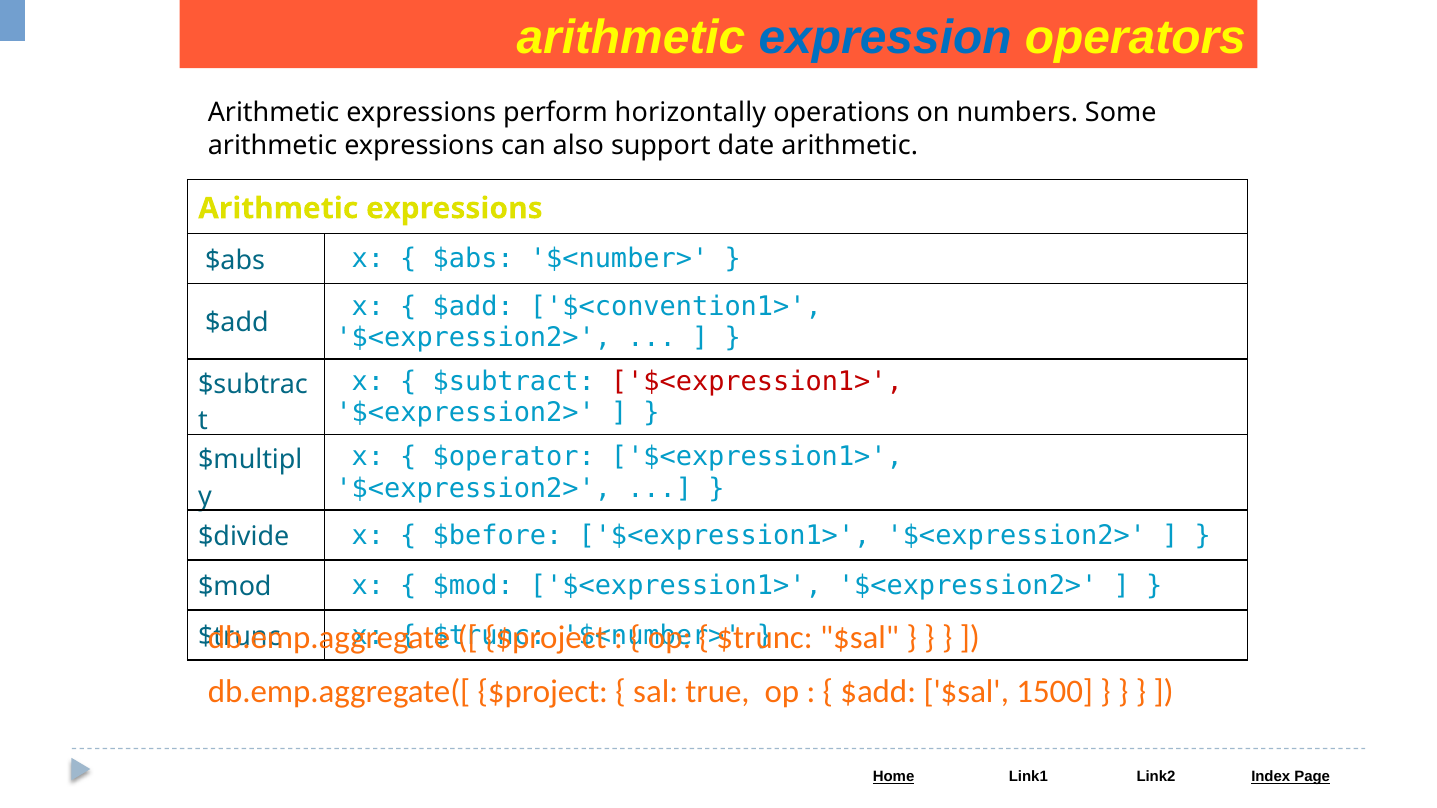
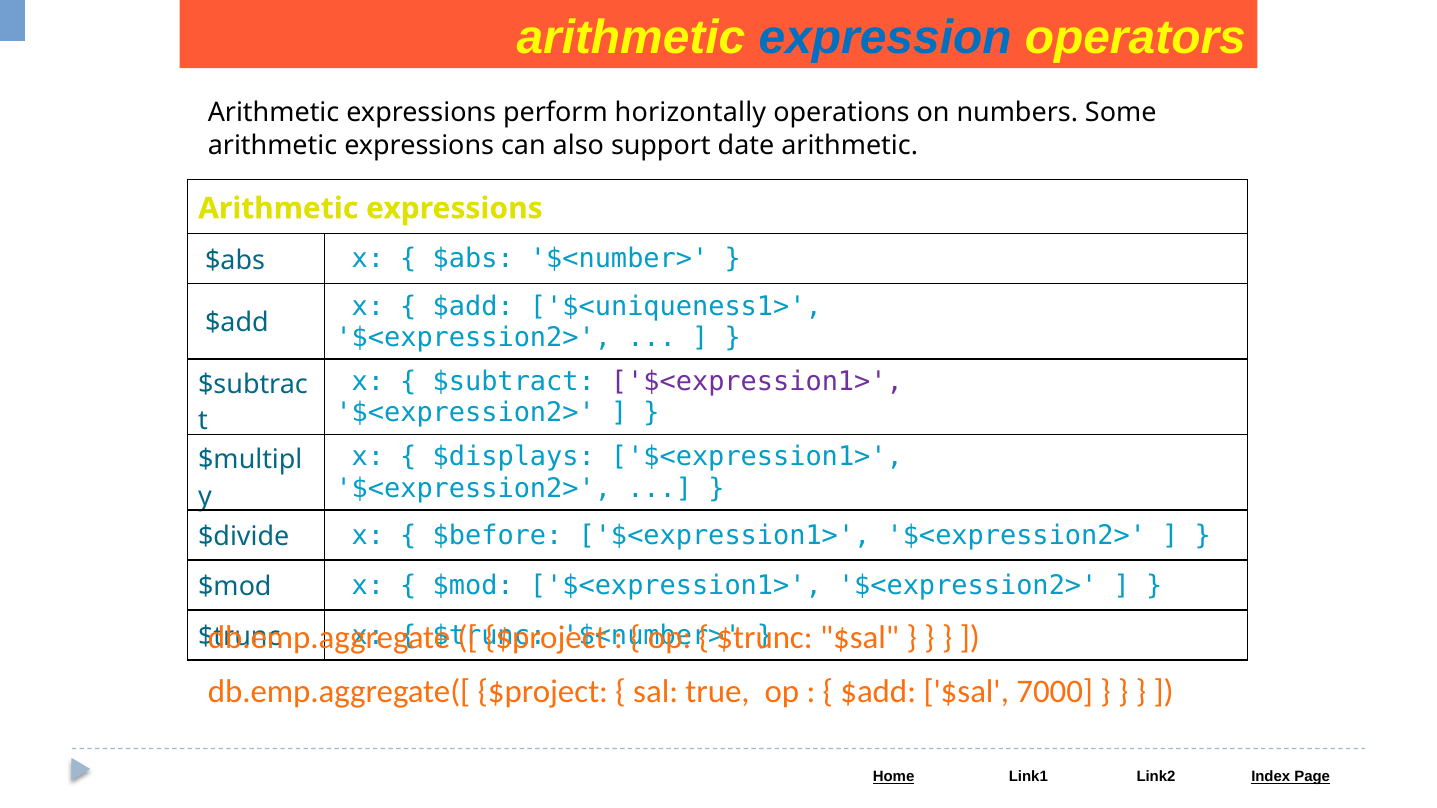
$<convention1>: $<convention1> -> $<uniqueness1> (676, 306)
$<expression1> colour: red -> purple (757, 382)
$operator: $operator -> $displays (514, 457)
1500: 1500 -> 7000 (1055, 692)
